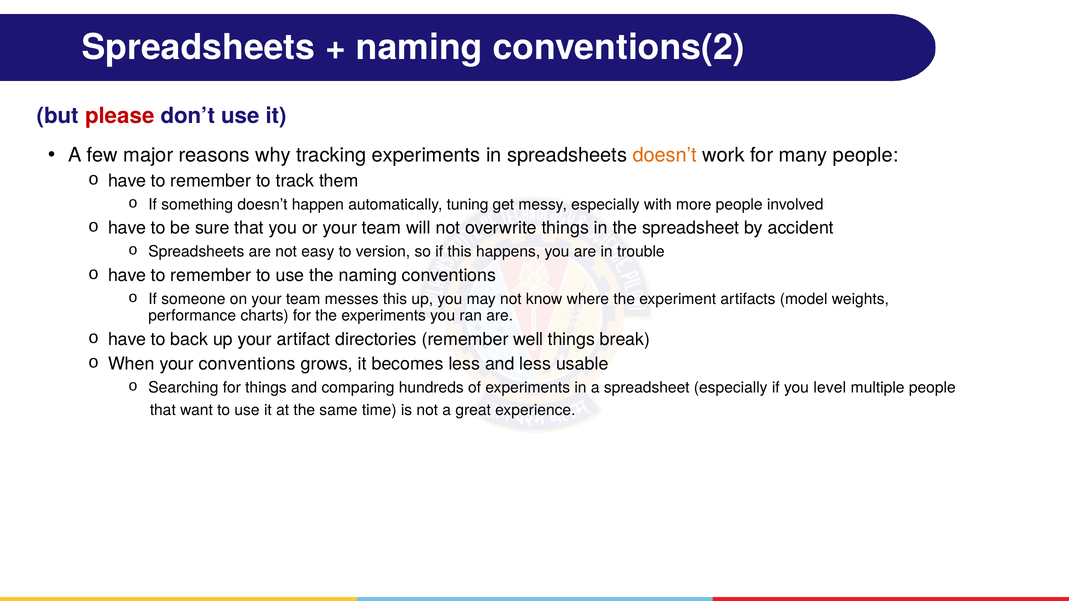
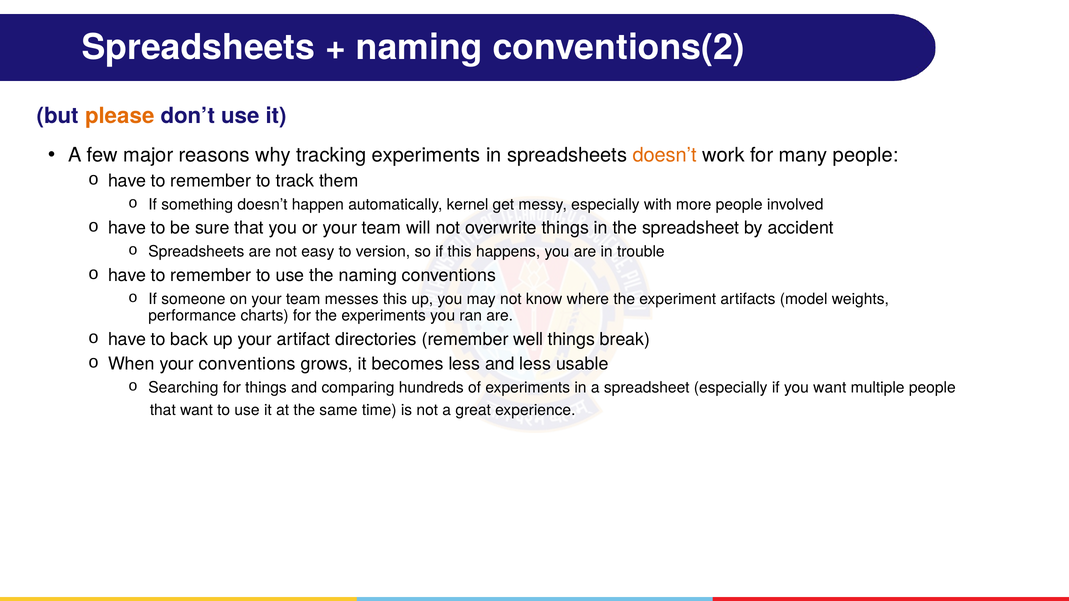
please colour: red -> orange (120, 116)
tuning: tuning -> kernel (468, 205)
you level: level -> want (830, 388)
